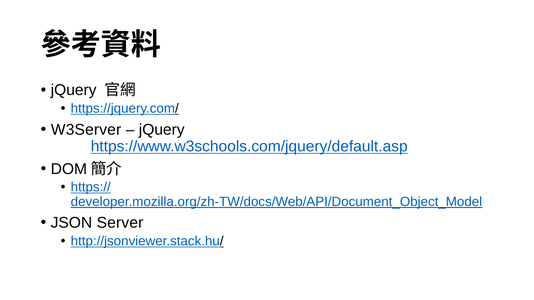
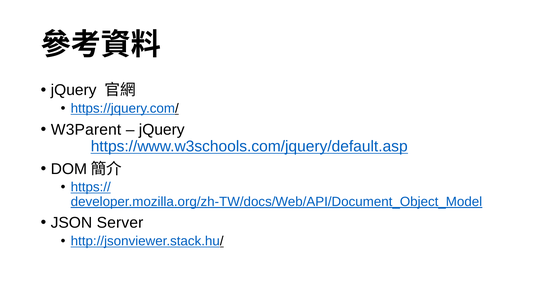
W3Server: W3Server -> W3Parent (86, 130)
